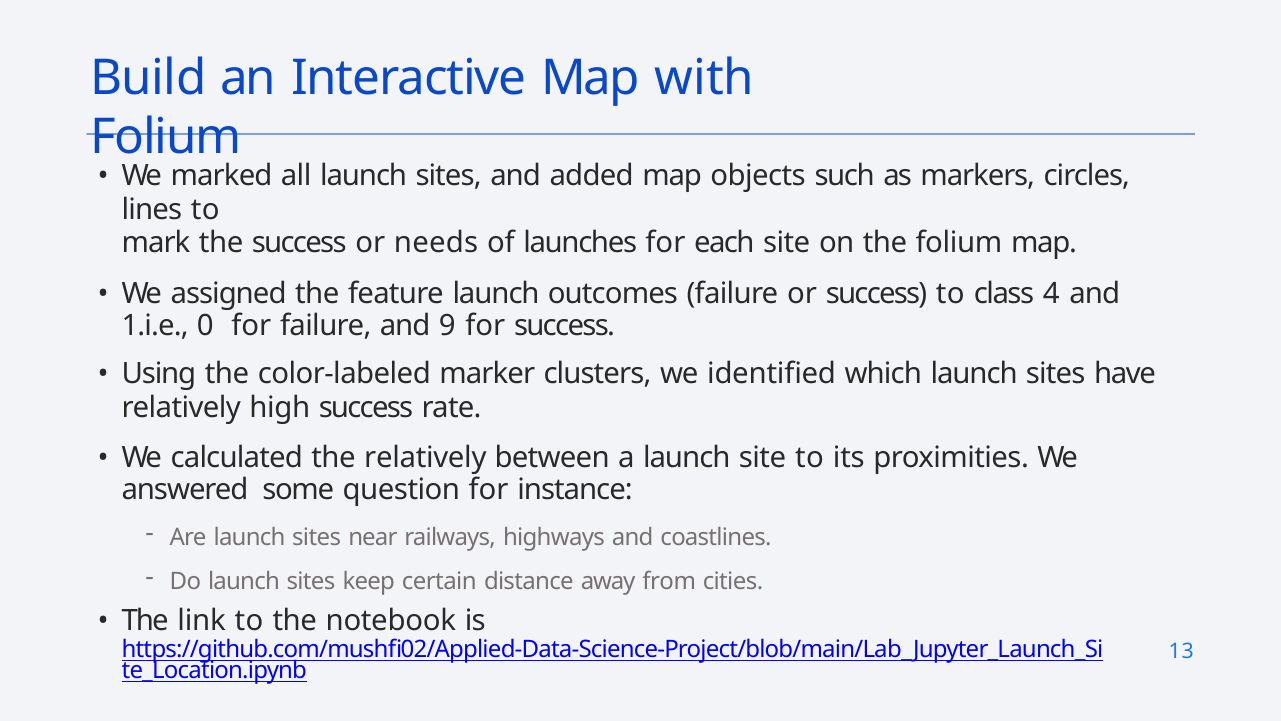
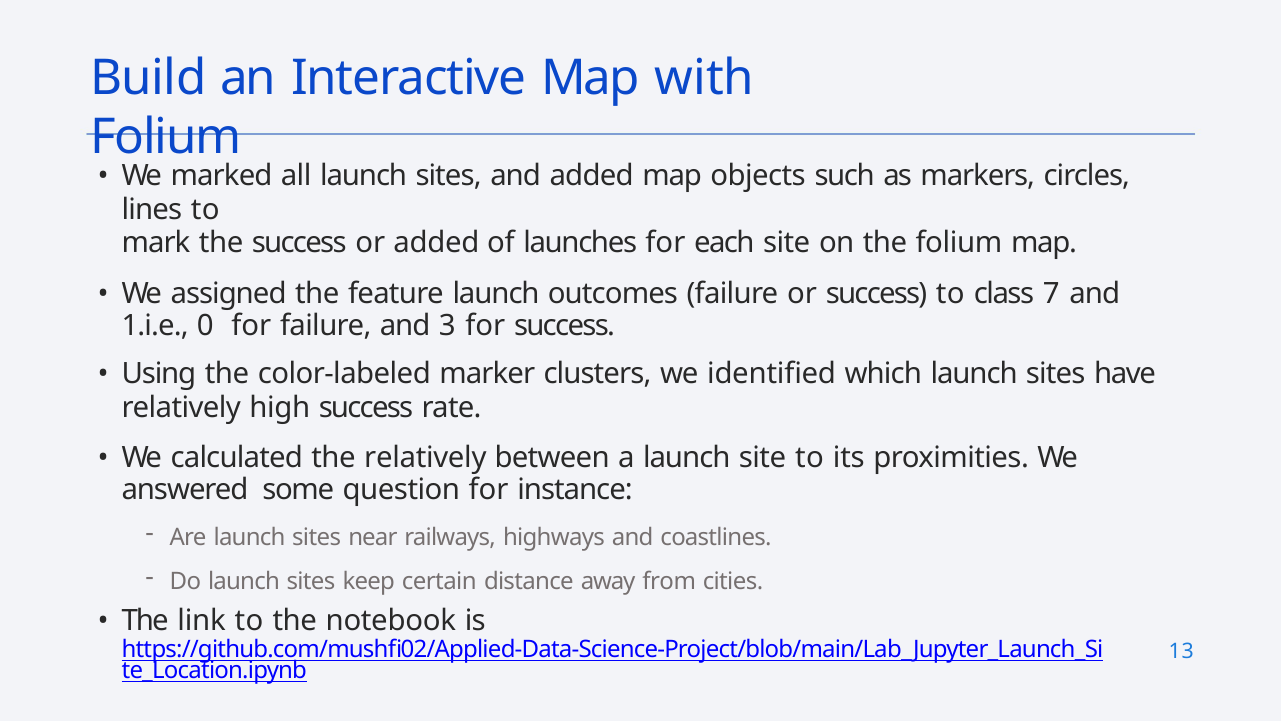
or needs: needs -> added (436, 243)
4: 4 -> 7 (1051, 294)
9: 9 -> 3 (447, 325)
